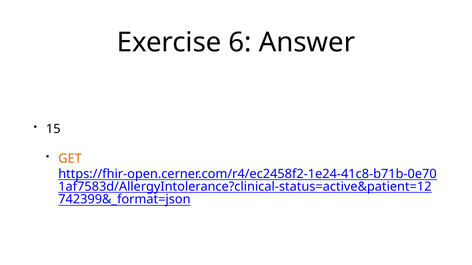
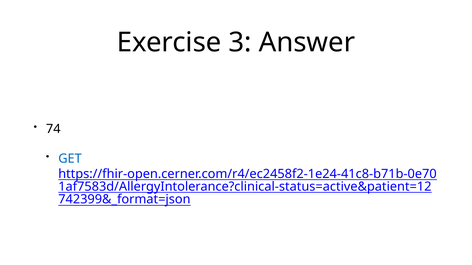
6: 6 -> 3 (240, 42)
15: 15 -> 74 (53, 129)
GET colour: orange -> blue (70, 159)
